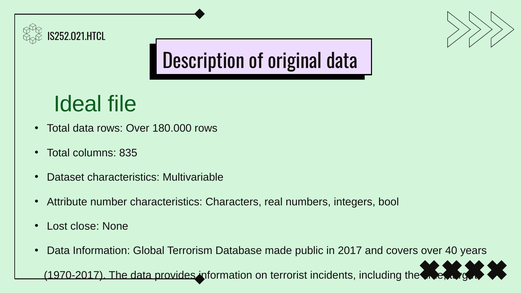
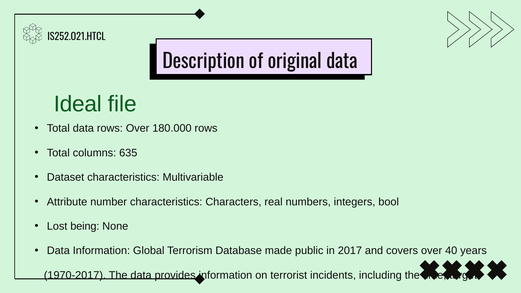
835: 835 -> 635 (128, 153)
close: close -> being (85, 226)
